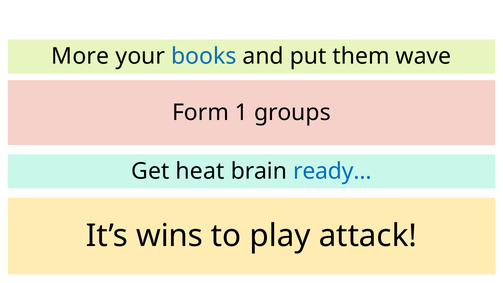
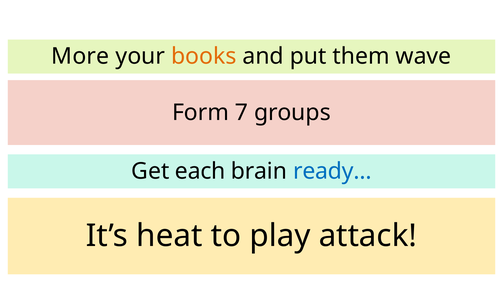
books colour: blue -> orange (204, 56)
1: 1 -> 7 (242, 112)
heat: heat -> each (200, 171)
wins: wins -> heat (169, 236)
